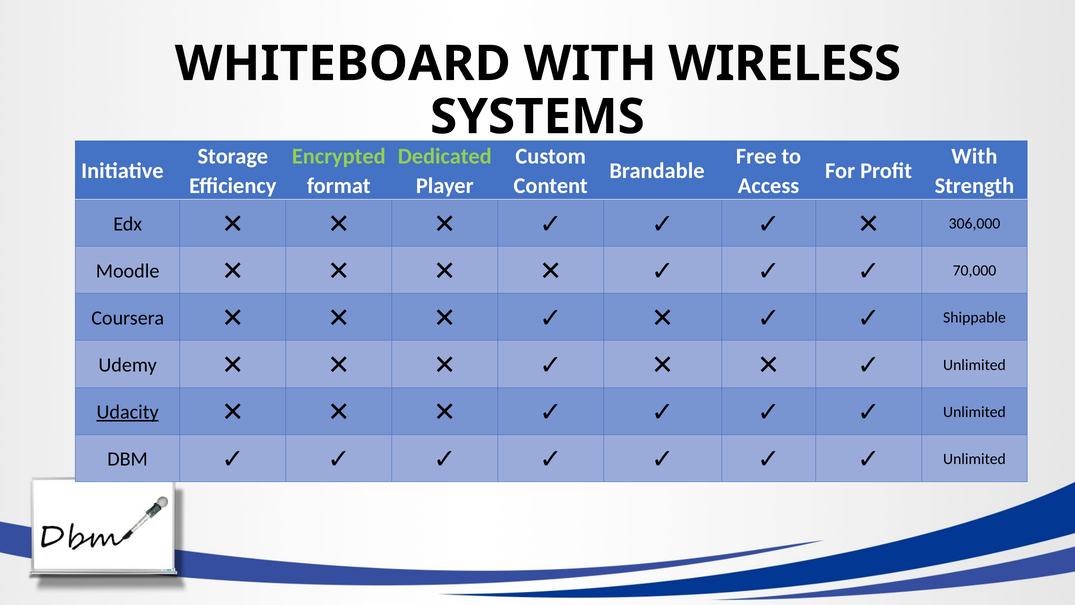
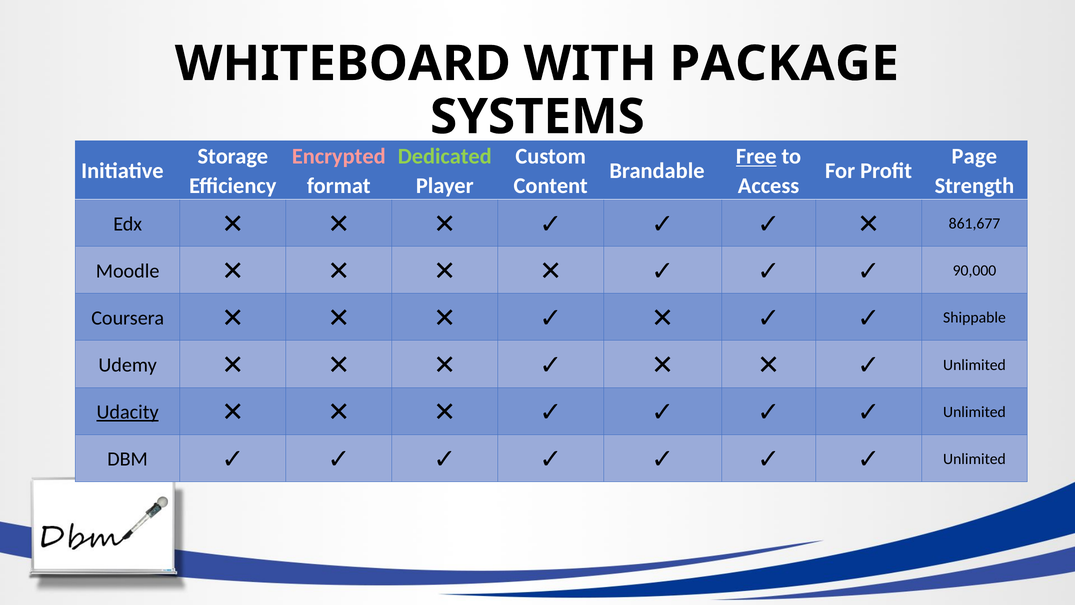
WIRELESS: WIRELESS -> PACKAGE (784, 64)
Encrypted colour: light green -> pink (339, 156)
Free underline: none -> present (756, 156)
With: With -> Page (974, 156)
306,000: 306,000 -> 861,677 (974, 224)
70,000: 70,000 -> 90,000 (974, 271)
